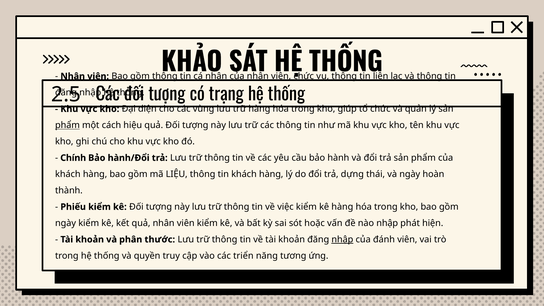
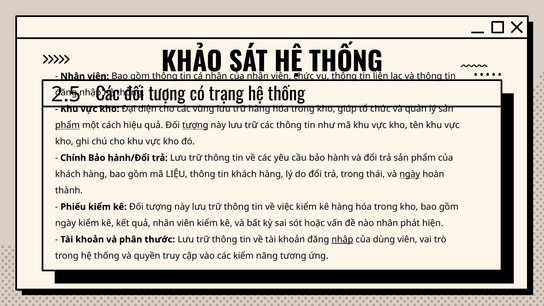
tượng underline: none -> present (195, 125)
trả dựng: dựng -> trong (352, 174)
ngày underline: none -> present (410, 174)
nào nhập: nhập -> nhân (387, 223)
đánh: đánh -> dùng (384, 239)
các triển: triển -> kiểm (243, 256)
